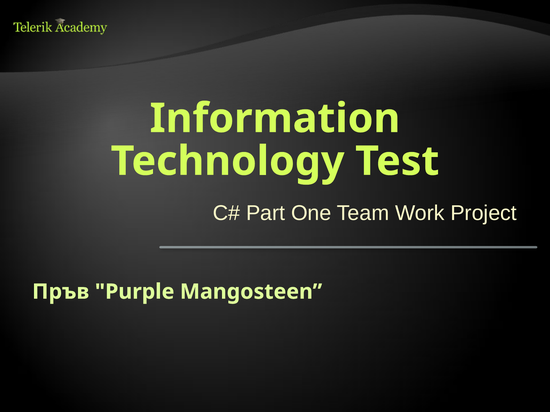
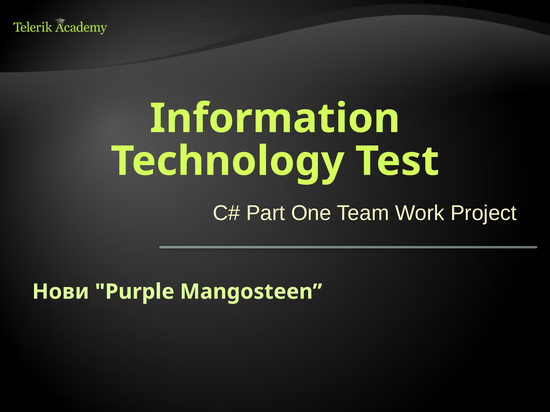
Пръв: Пръв -> Нови (61, 292)
